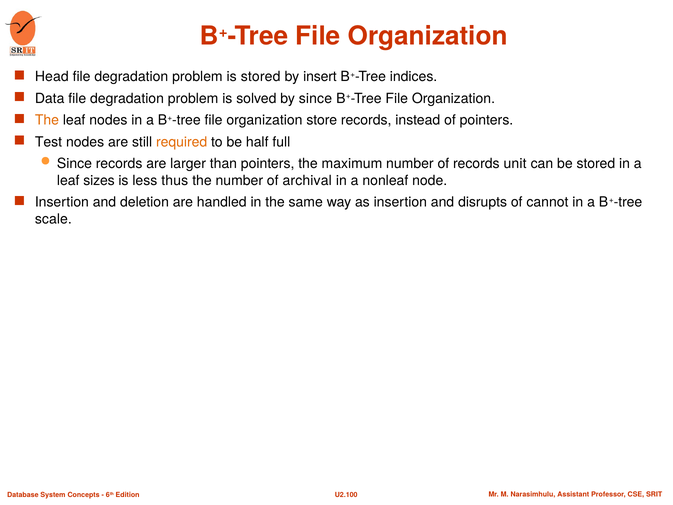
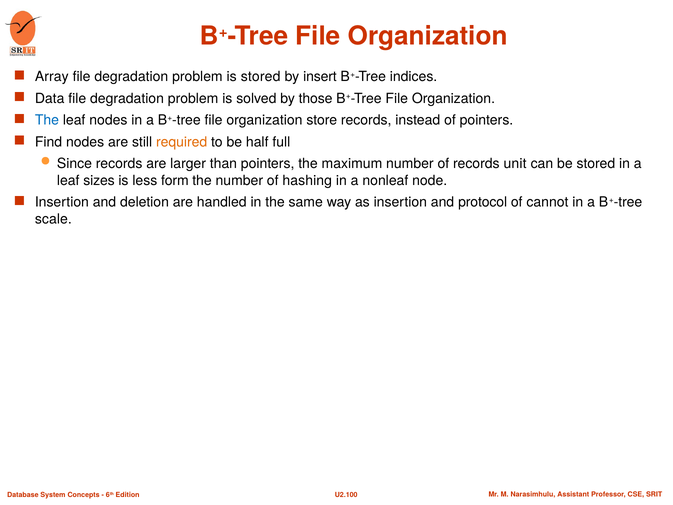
Head: Head -> Array (52, 77)
by since: since -> those (316, 98)
The colour: orange -> blue (47, 120)
Test: Test -> Find (49, 142)
thus: thus -> form (175, 180)
archival: archival -> hashing (307, 180)
disrupts: disrupts -> protocol (483, 202)
